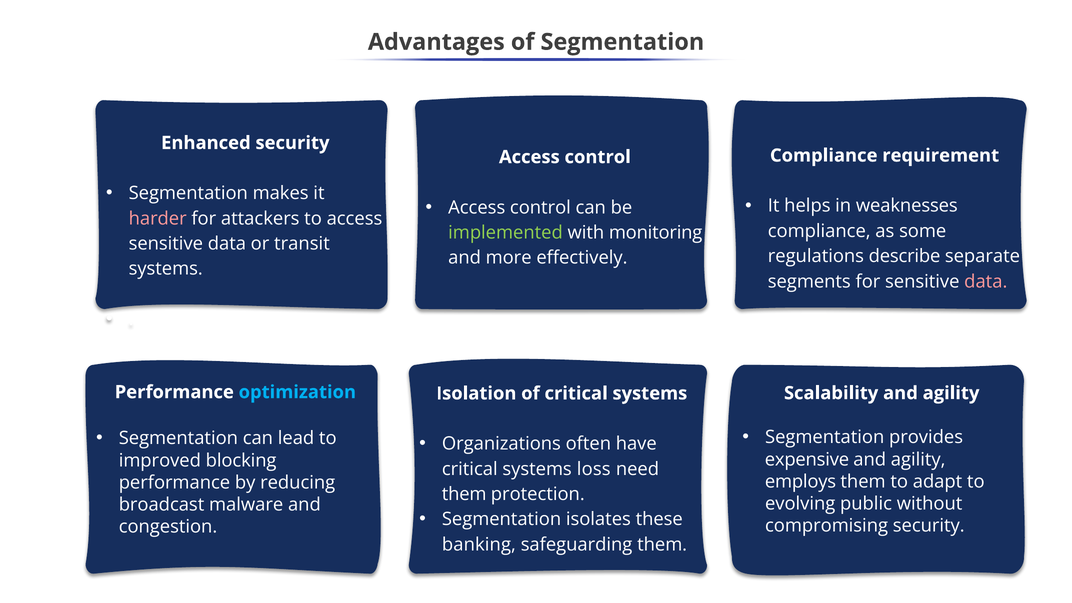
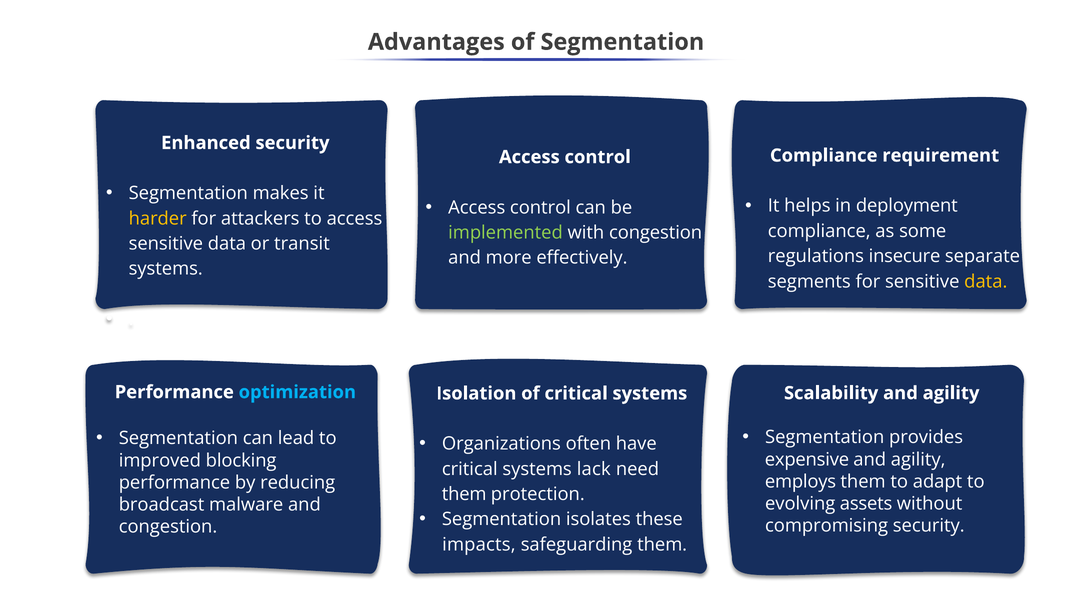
weaknesses: weaknesses -> deployment (907, 206)
harder colour: pink -> yellow (158, 218)
with monitoring: monitoring -> congestion (656, 233)
describe: describe -> insecure (905, 256)
data colour: pink -> yellow (986, 281)
loss: loss -> lack (594, 469)
public: public -> assets (866, 504)
banking: banking -> impacts (479, 545)
